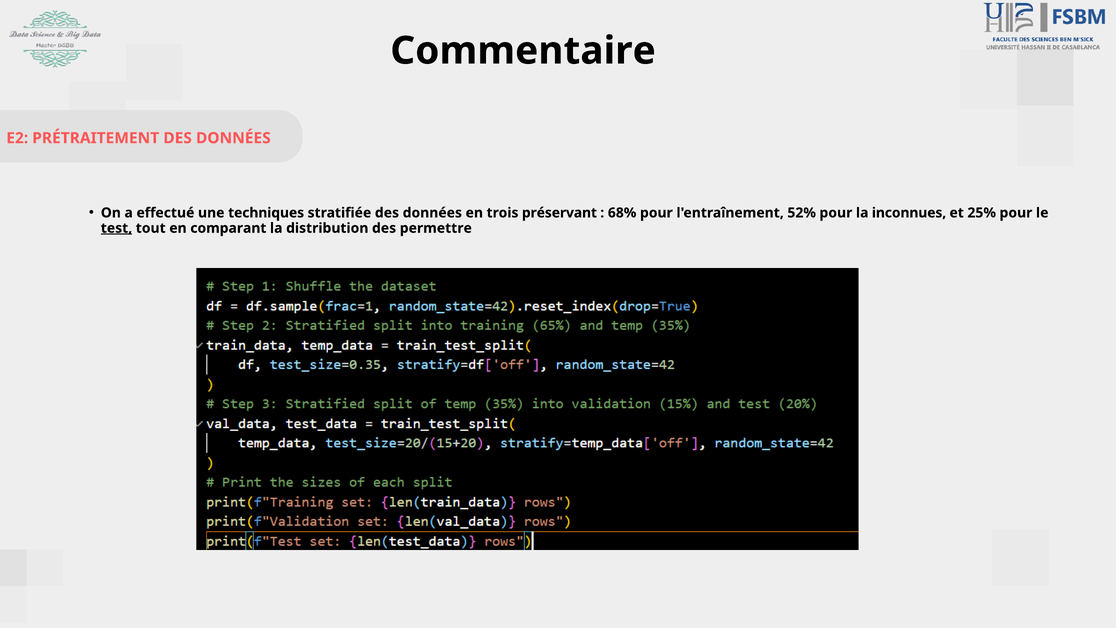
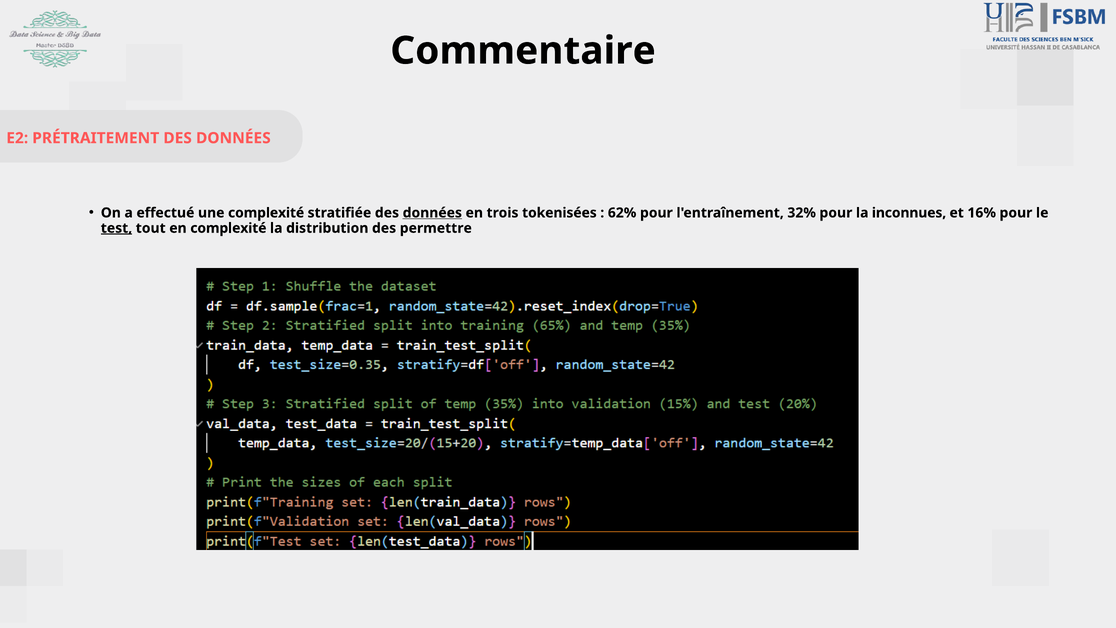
une techniques: techniques -> complexité (266, 213)
données underline: none -> present (432, 213)
préservant: préservant -> tokenisées (559, 213)
68%: 68% -> 62% (622, 213)
52%: 52% -> 32% (802, 213)
25%: 25% -> 16% (982, 213)
en comparant: comparant -> complexité (228, 228)
